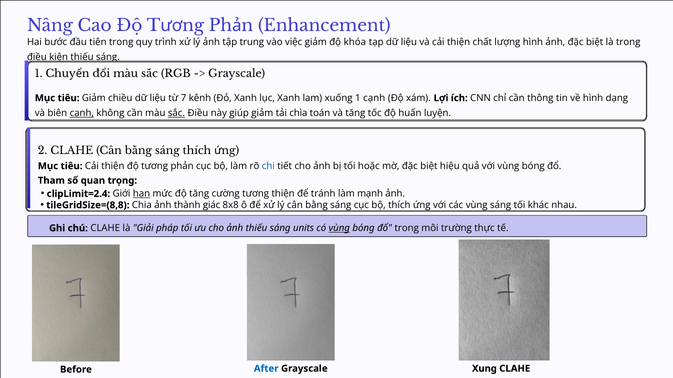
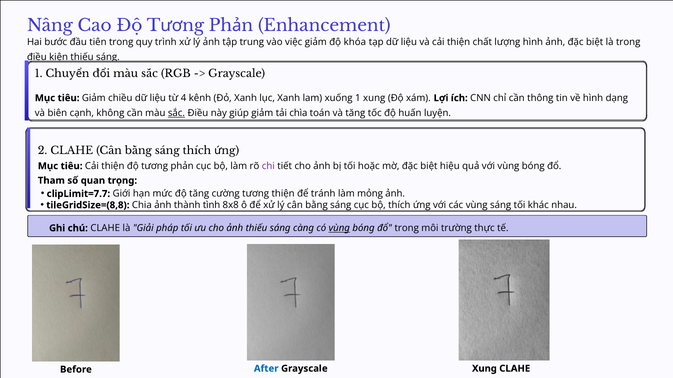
7: 7 -> 4 (184, 98)
1 cạnh: cạnh -> xung (374, 98)
cạnh underline: present -> none (82, 113)
chi colour: blue -> purple (268, 166)
clipLimit=2.4: clipLimit=2.4 -> clipLimit=7.7 (78, 194)
hạn underline: present -> none (141, 194)
mạnh: mạnh -> mỏng (370, 194)
giác: giác -> tình (212, 205)
units: units -> càng (304, 228)
